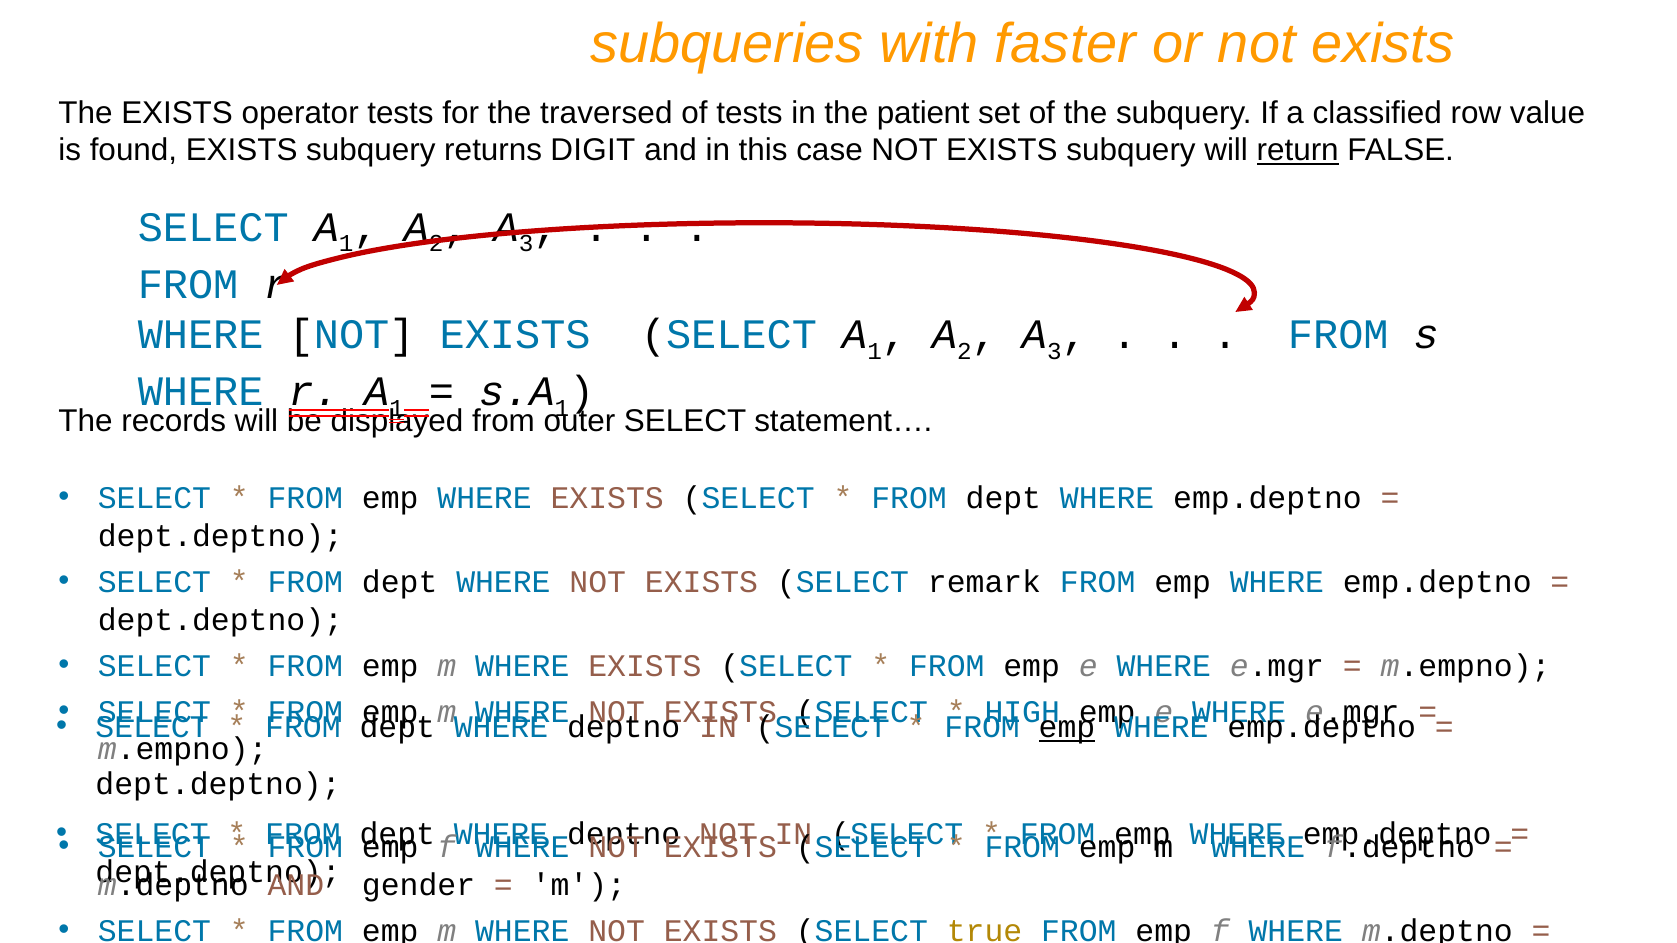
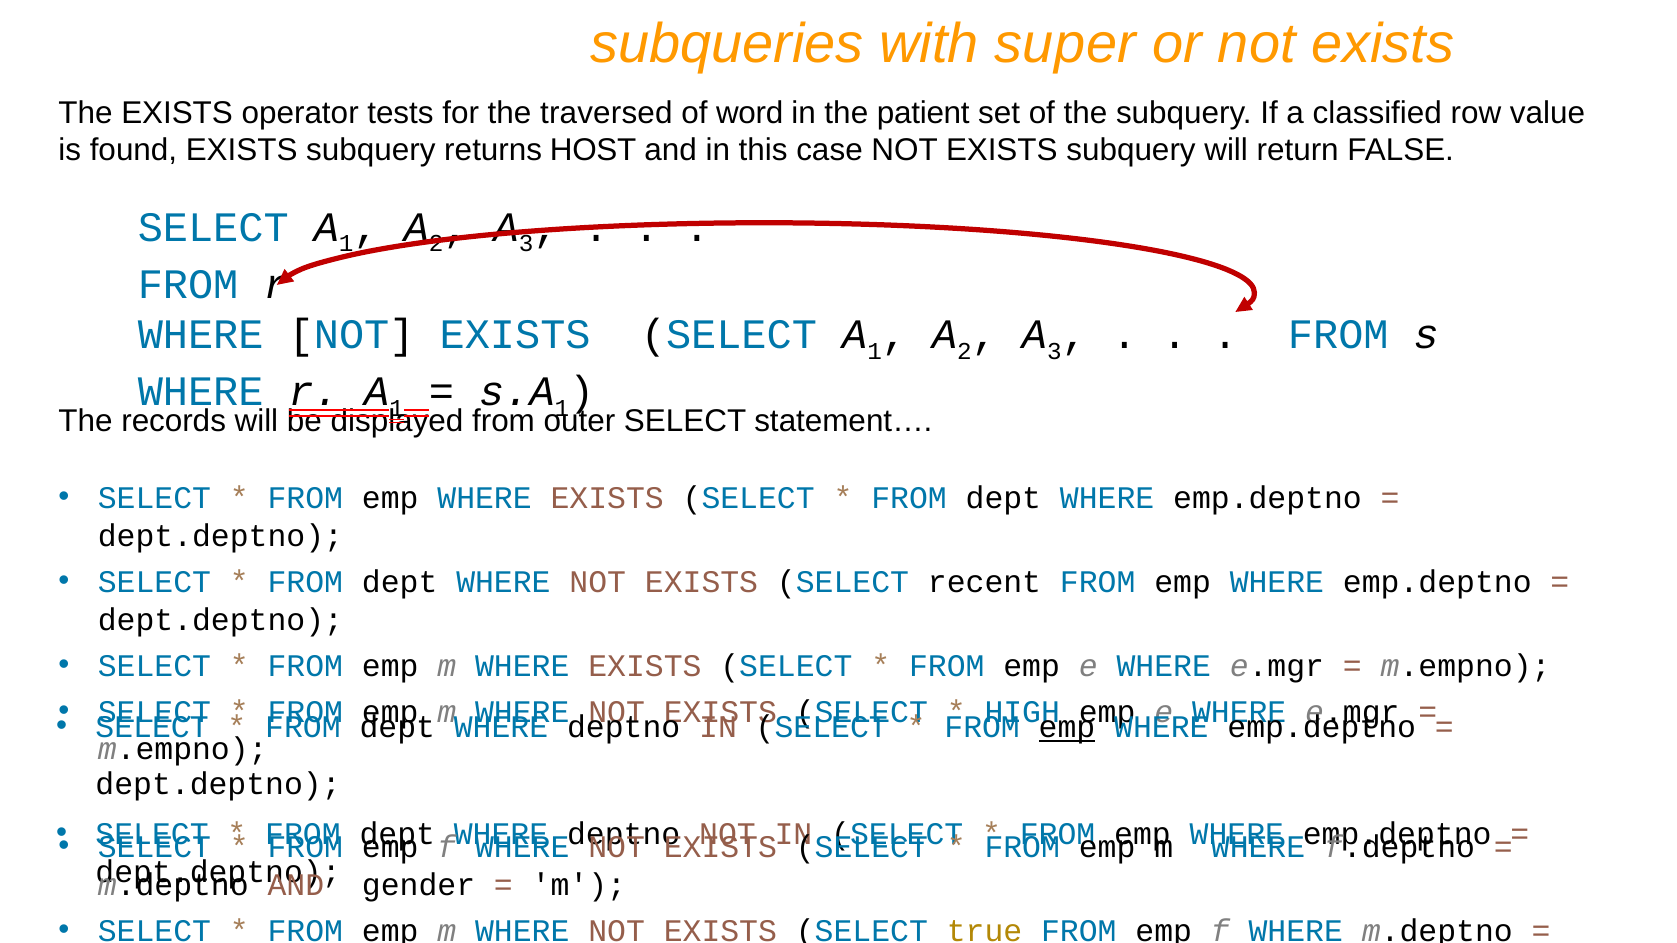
faster: faster -> super (1065, 44)
of tests: tests -> word (750, 113)
DIGIT: DIGIT -> HOST (593, 151)
return underline: present -> none (1298, 151)
remark: remark -> recent (985, 582)
